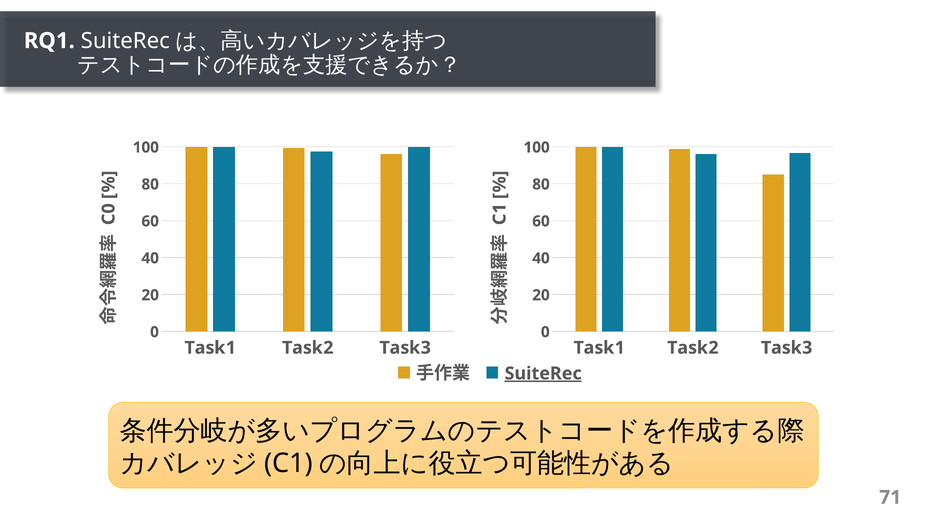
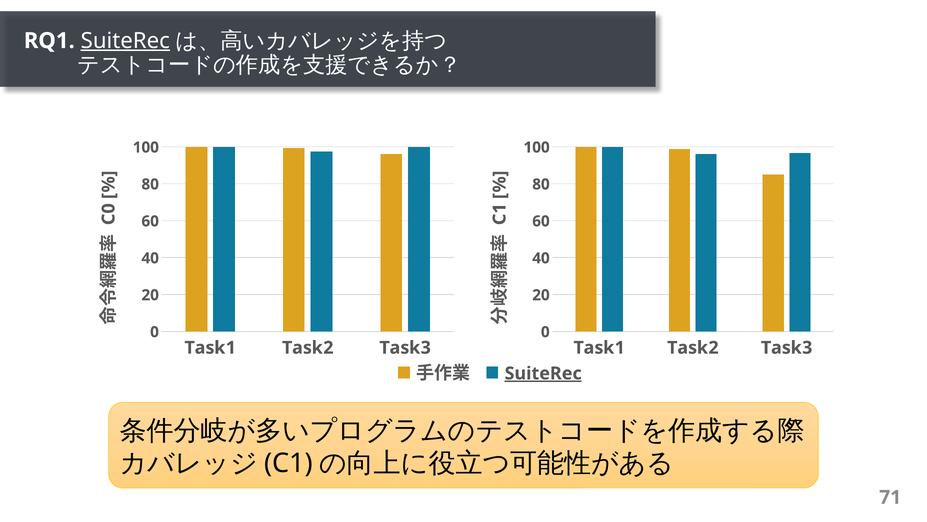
SuiteRec underline: none -> present (125, 41)
